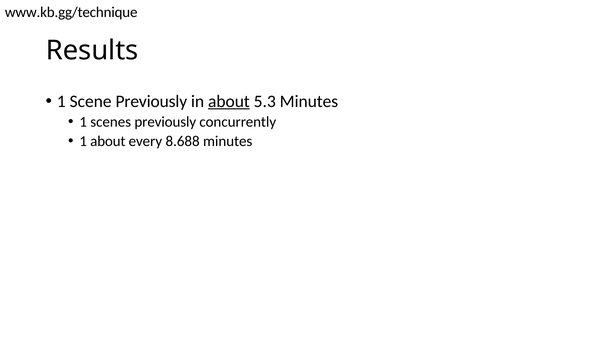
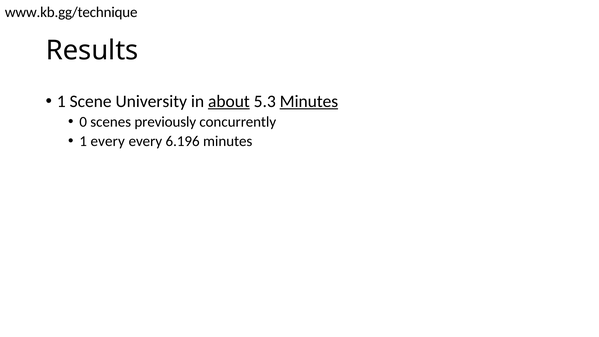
Scene Previously: Previously -> University (151, 101)
Minutes underline: none -> present (309, 101)
1: 1 -> 0 (83, 122)
1 about: about -> every (108, 141)
8.688: 8.688 -> 6.196 (183, 141)
